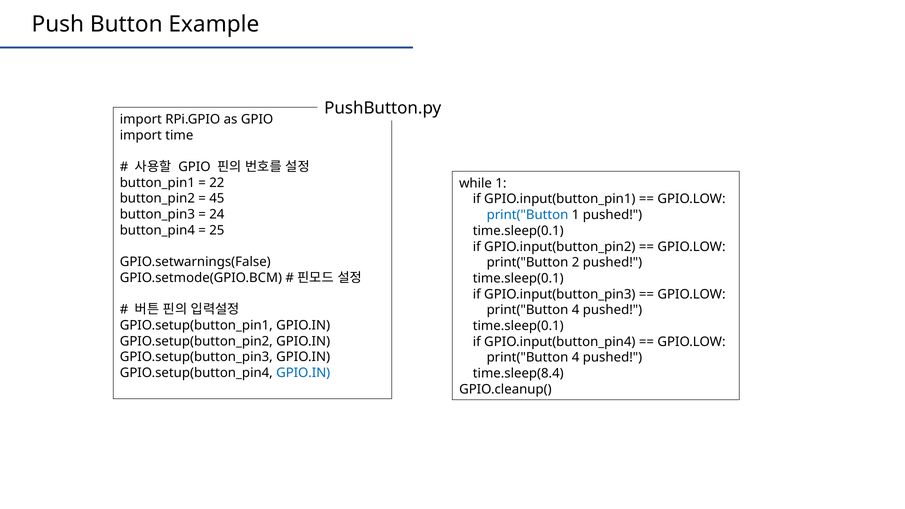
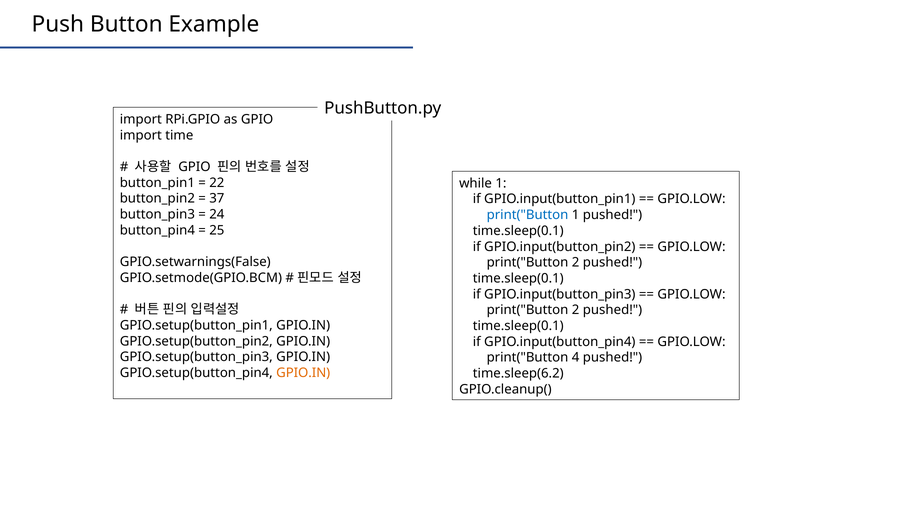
45: 45 -> 37 (217, 199)
4: 4 -> 2 (576, 310)
GPIO.IN colour: blue -> orange (303, 373)
time.sleep(8.4: time.sleep(8.4 -> time.sleep(6.2 (518, 373)
